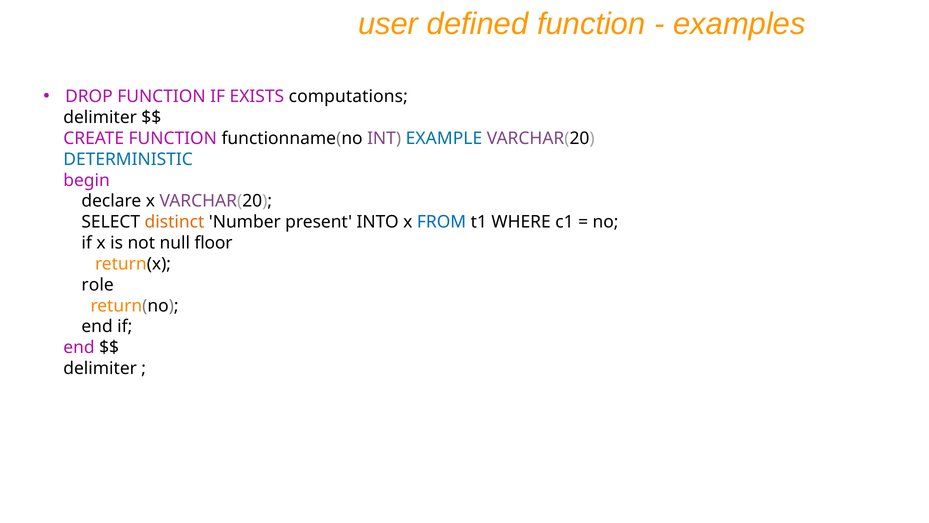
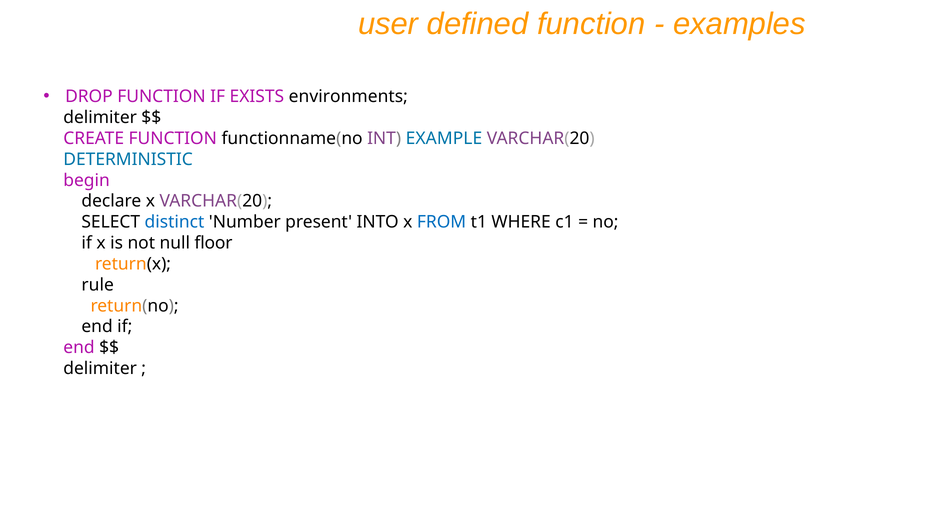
computations: computations -> environments (348, 97)
distinct colour: orange -> blue (174, 222)
role: role -> rule (98, 285)
